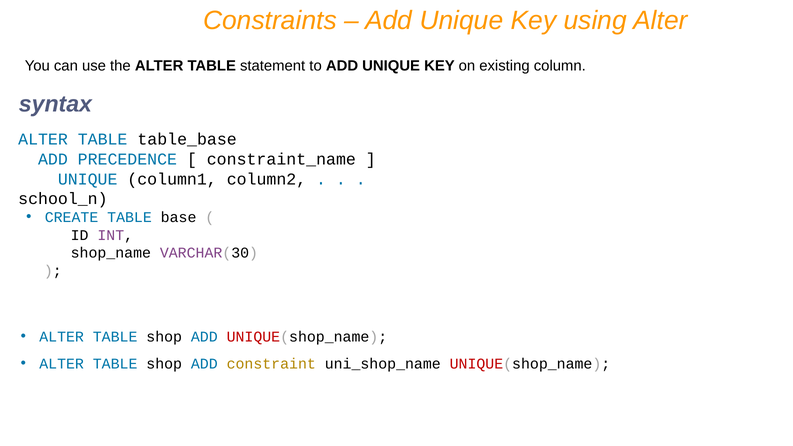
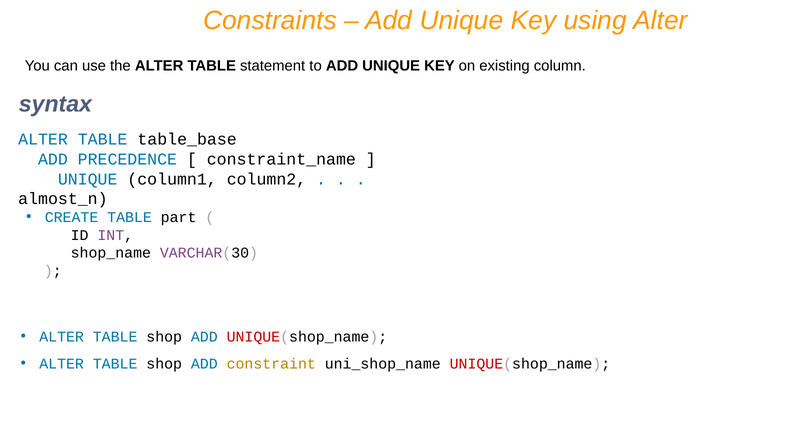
school_n: school_n -> almost_n (63, 199)
base: base -> part (179, 217)
